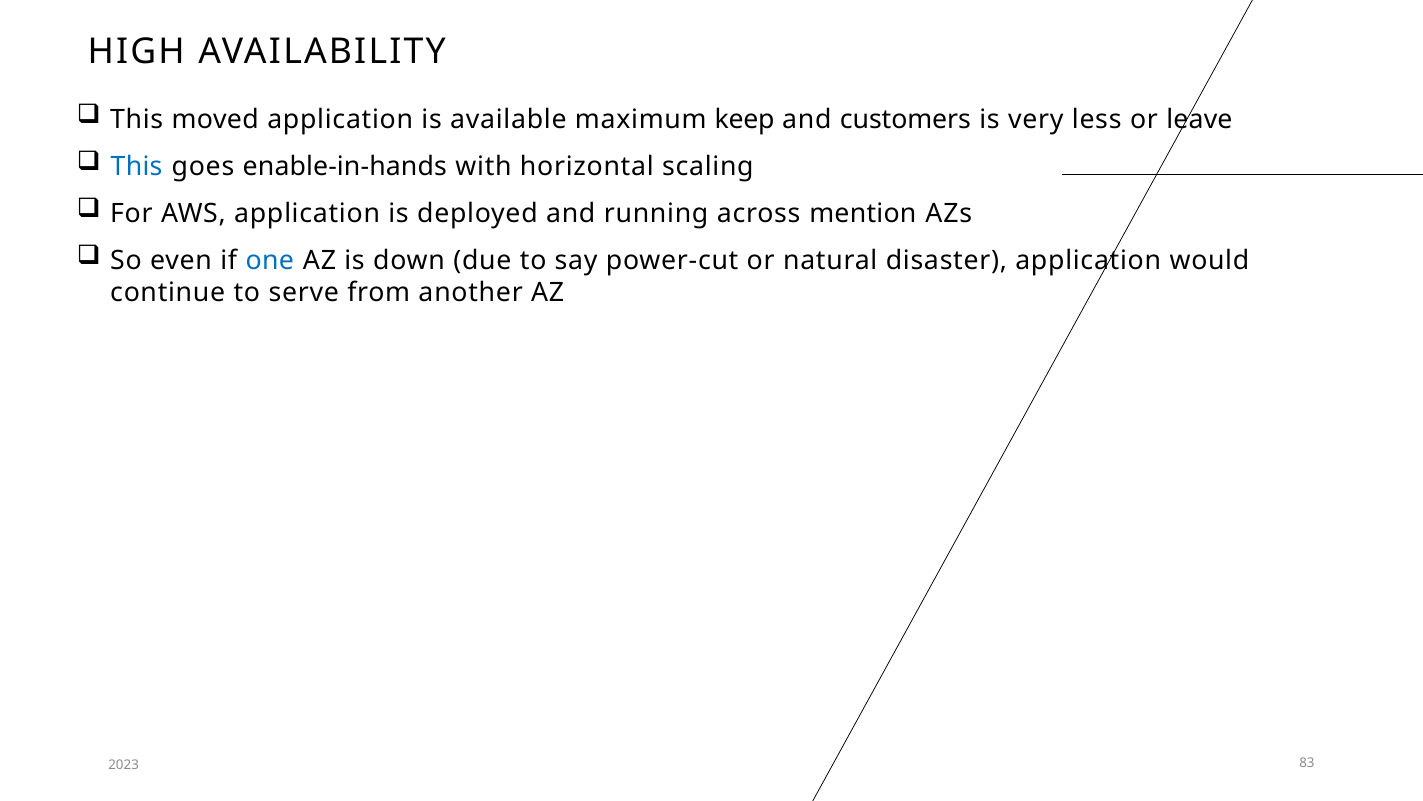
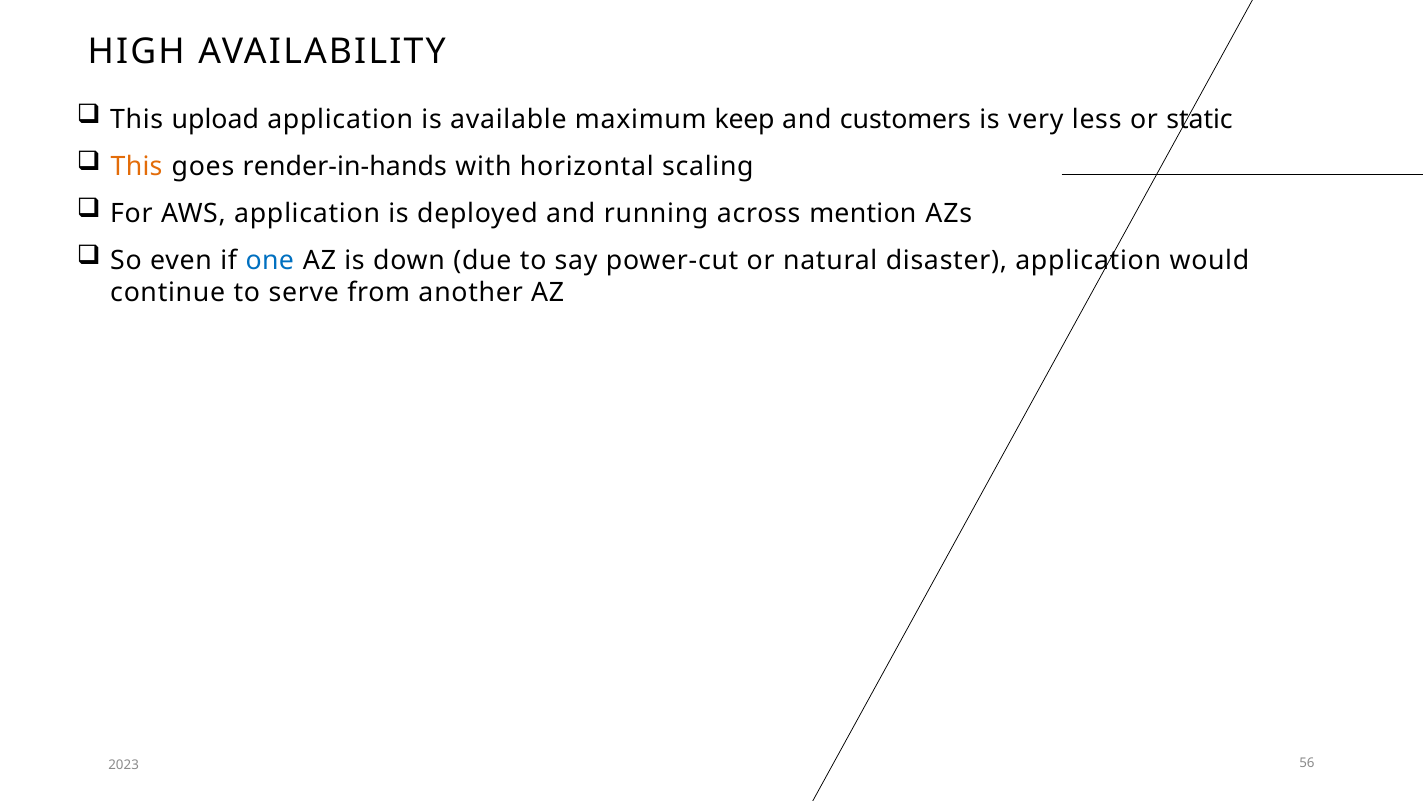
moved: moved -> upload (215, 119)
leave: leave -> static (1200, 119)
This colour: blue -> orange (137, 166)
enable-in-hands: enable-in-hands -> render-in-hands (345, 166)
83: 83 -> 56 (1307, 763)
